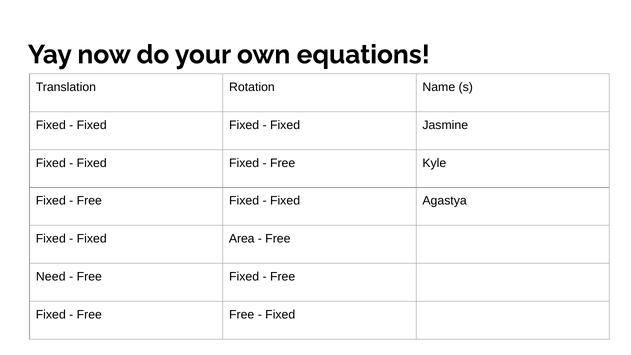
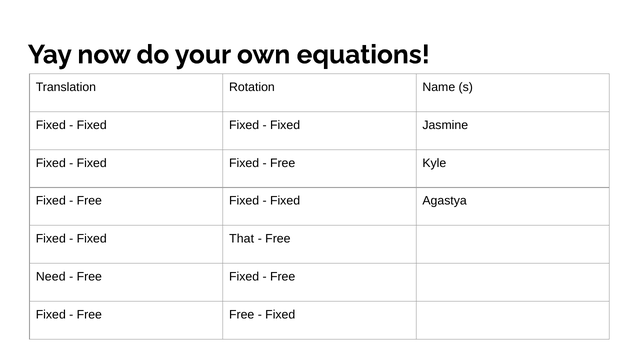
Area: Area -> That (242, 239)
